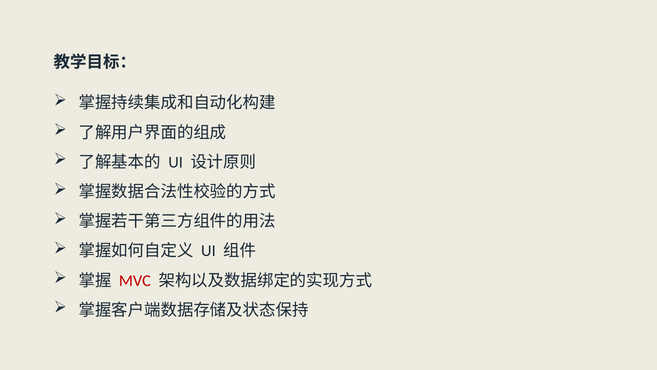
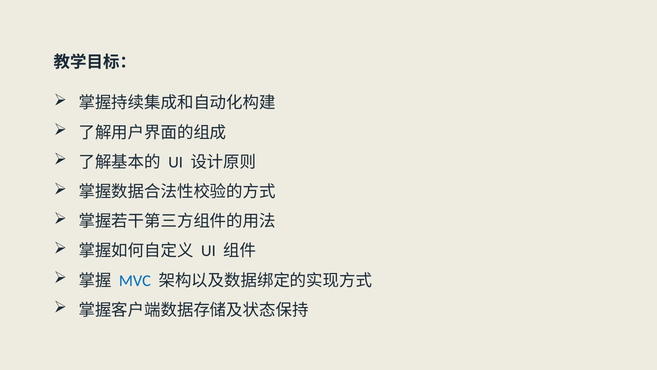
MVC colour: red -> blue (135, 280)
